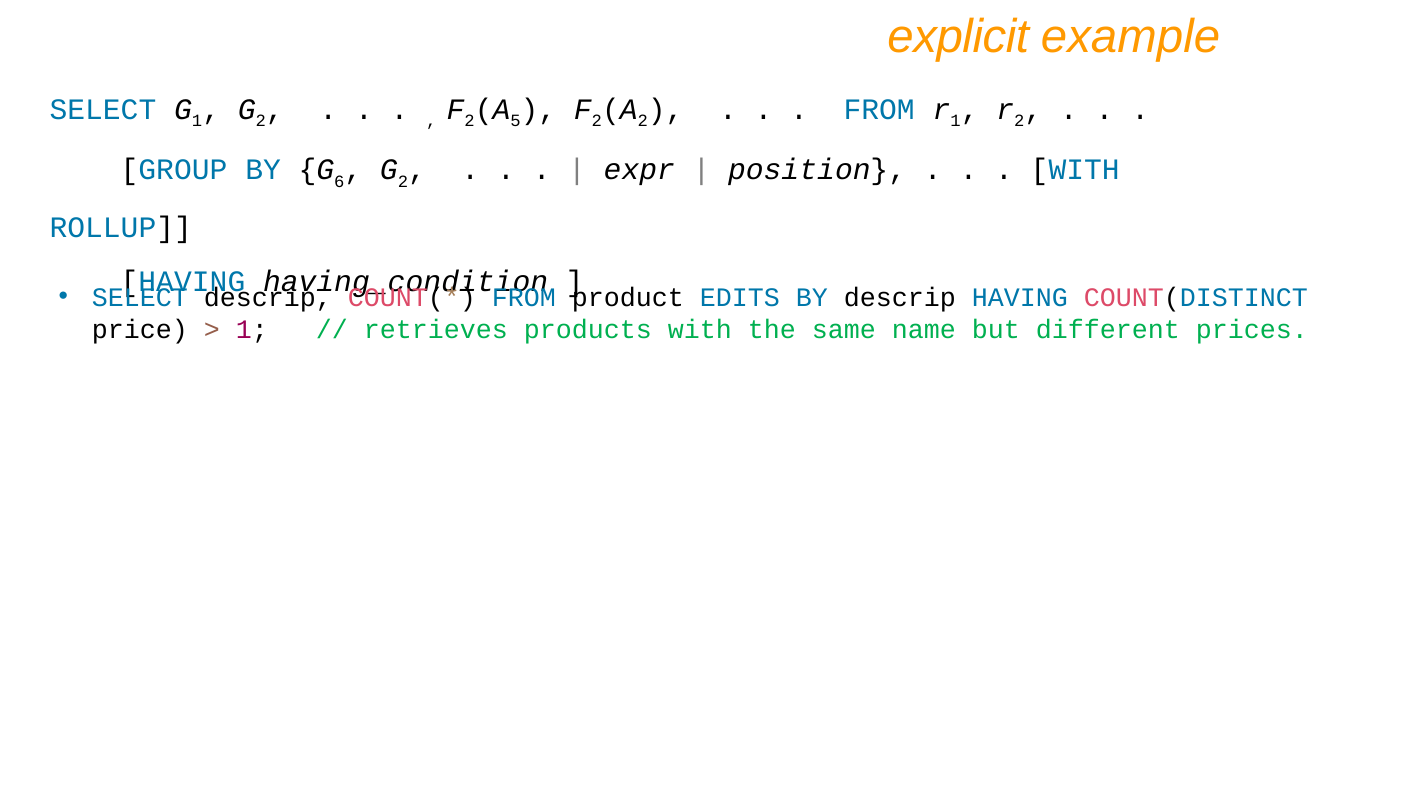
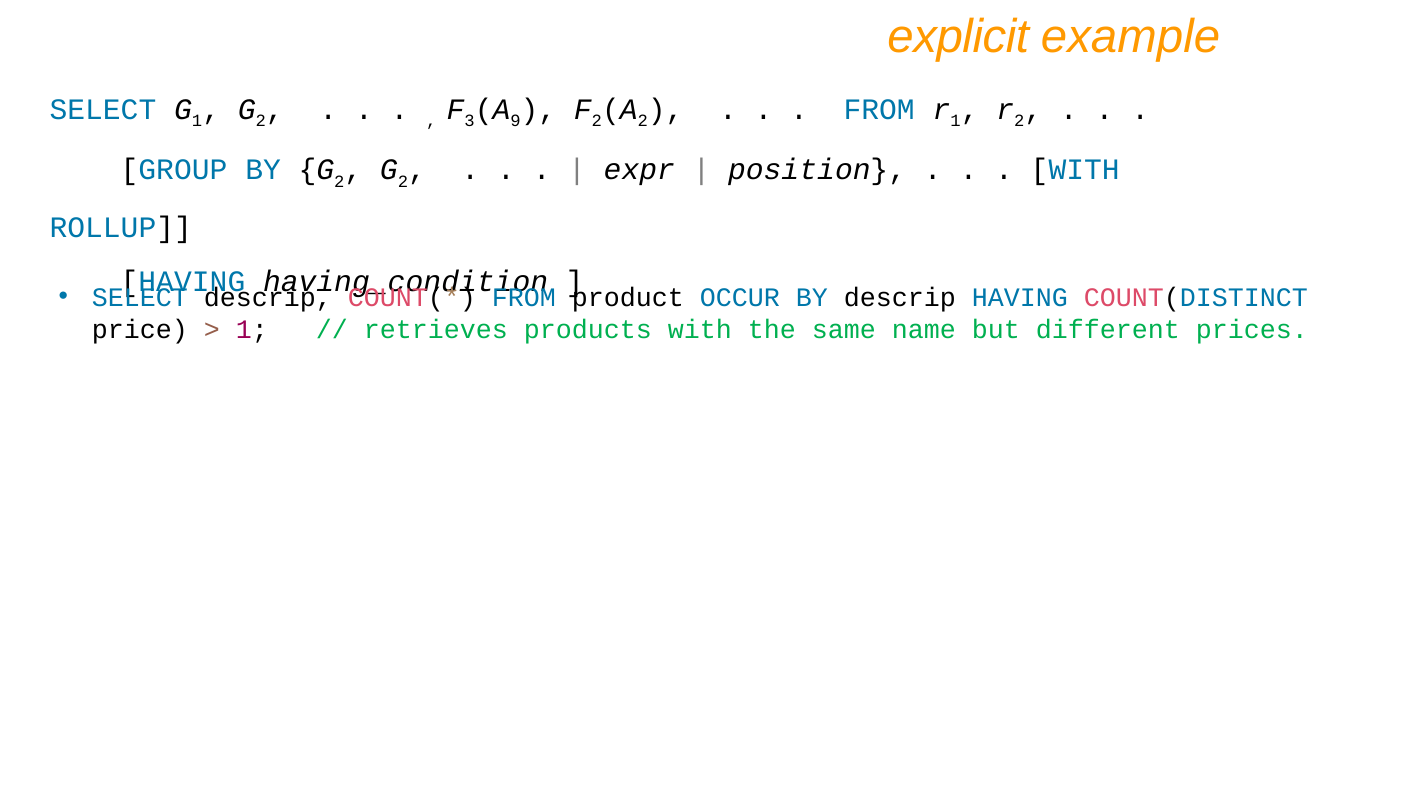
2: 2 -> 3 (470, 121)
5: 5 -> 9 (515, 121)
6: 6 -> 2 (339, 181)
EDITS: EDITS -> OCCUR (740, 297)
